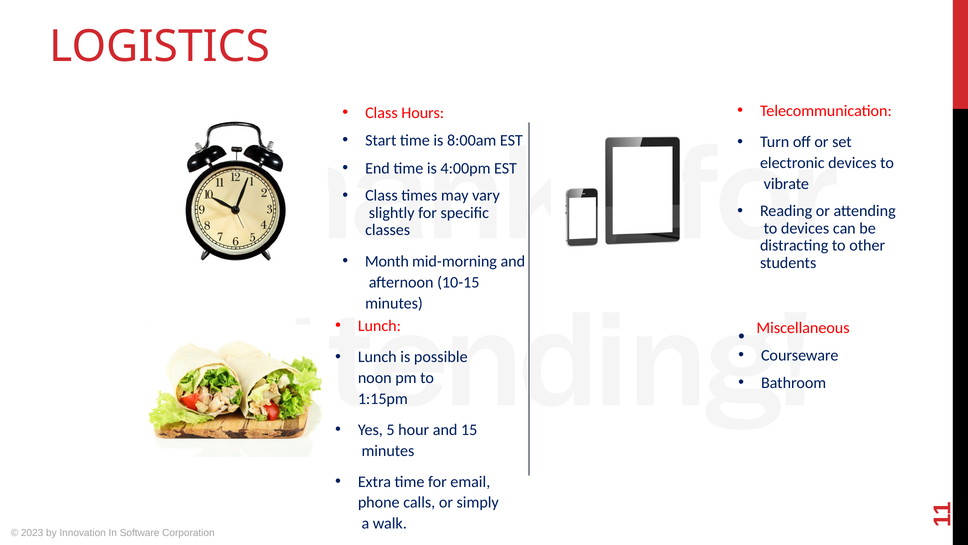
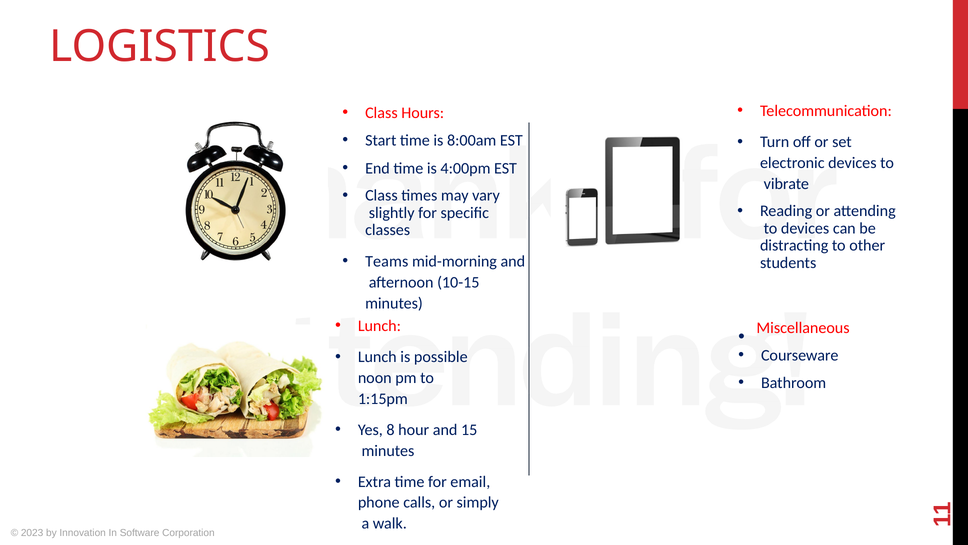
Month: Month -> Teams (387, 261)
5: 5 -> 8 (390, 430)
